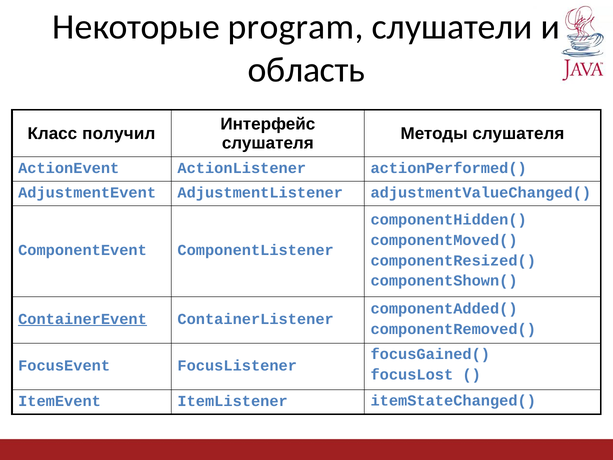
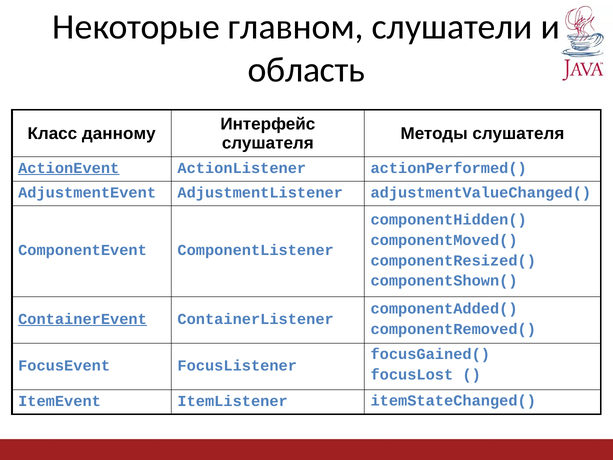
program: program -> главном (296, 27)
получил: получил -> данному (119, 134)
ActionEvent underline: none -> present (69, 168)
